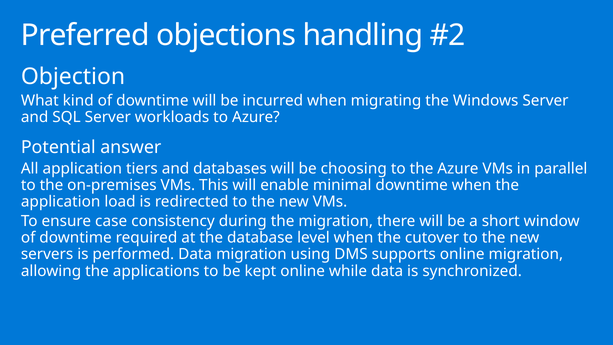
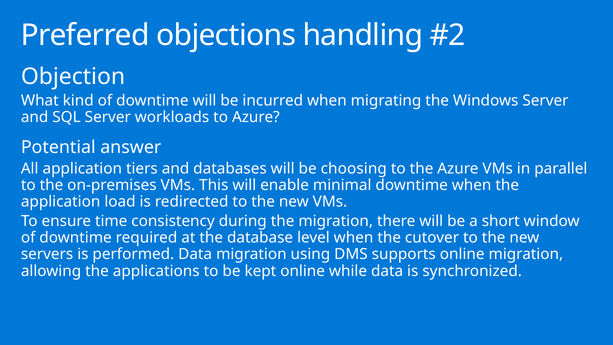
case: case -> time (111, 221)
